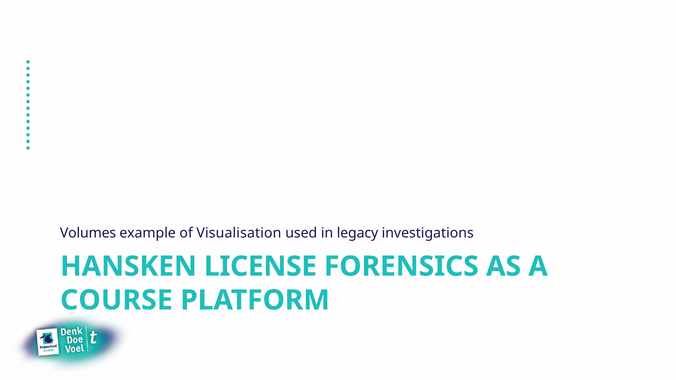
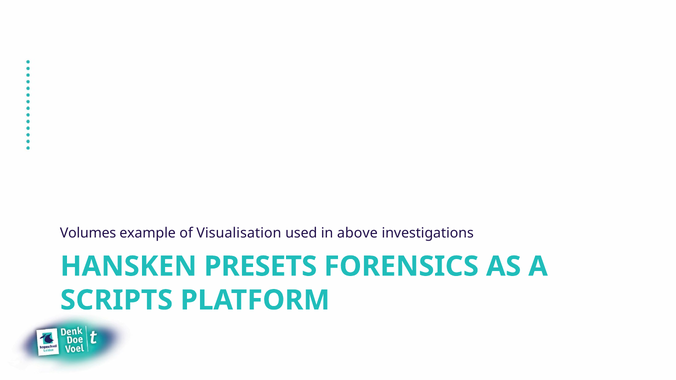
legacy: legacy -> above (357, 233)
LICENSE: LICENSE -> PRESETS (260, 267)
COURSE: COURSE -> SCRIPTS (116, 300)
